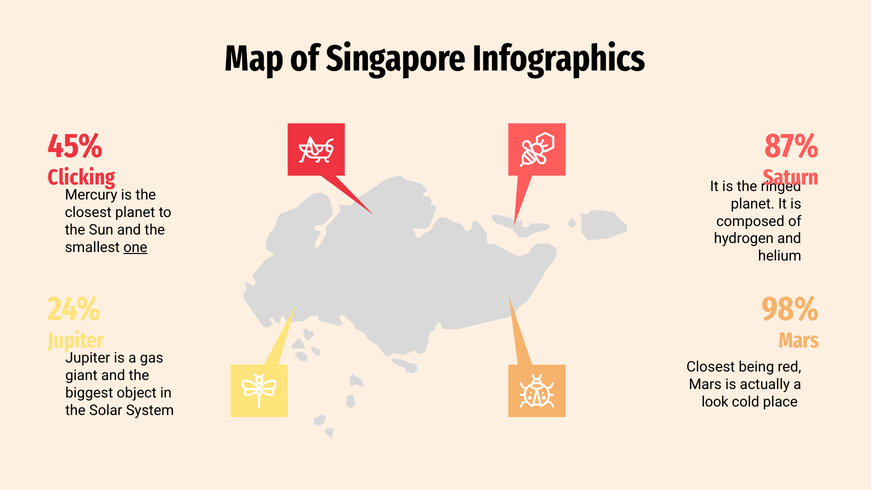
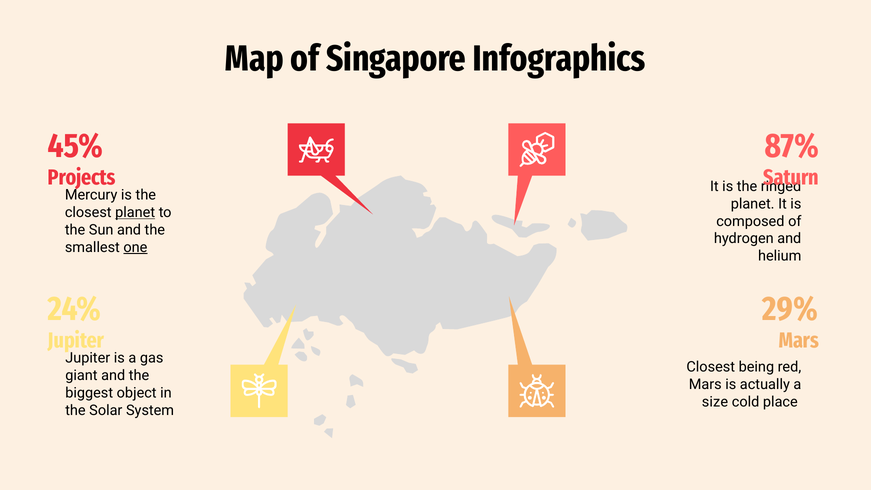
Clicking: Clicking -> Projects (82, 177)
planet underline: none -> present (135, 213)
98%: 98% -> 29% (790, 309)
look: look -> size (715, 402)
